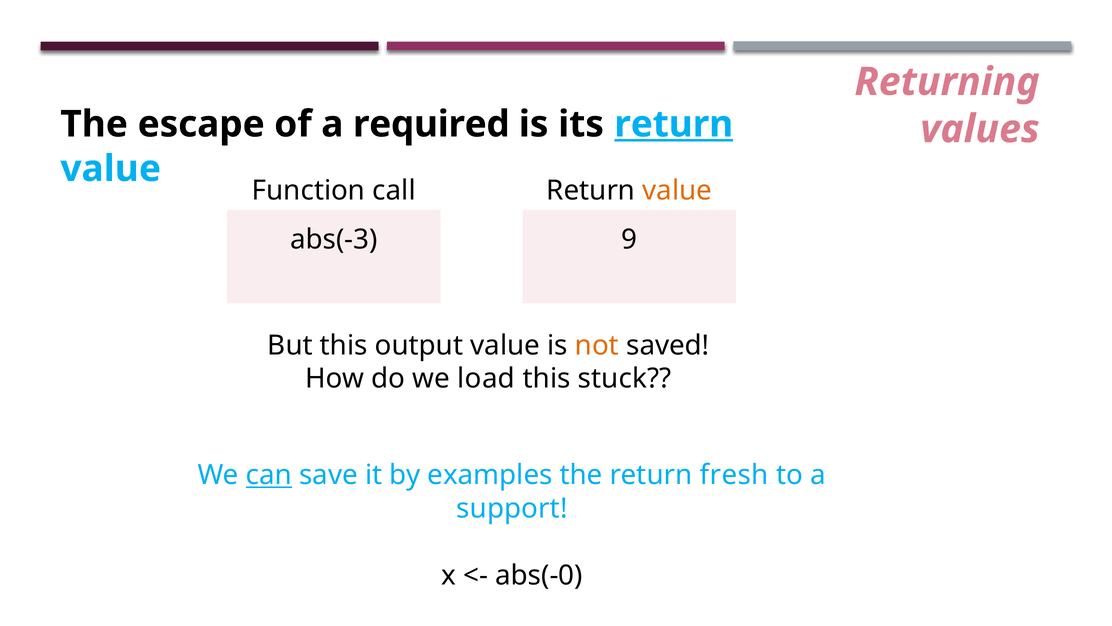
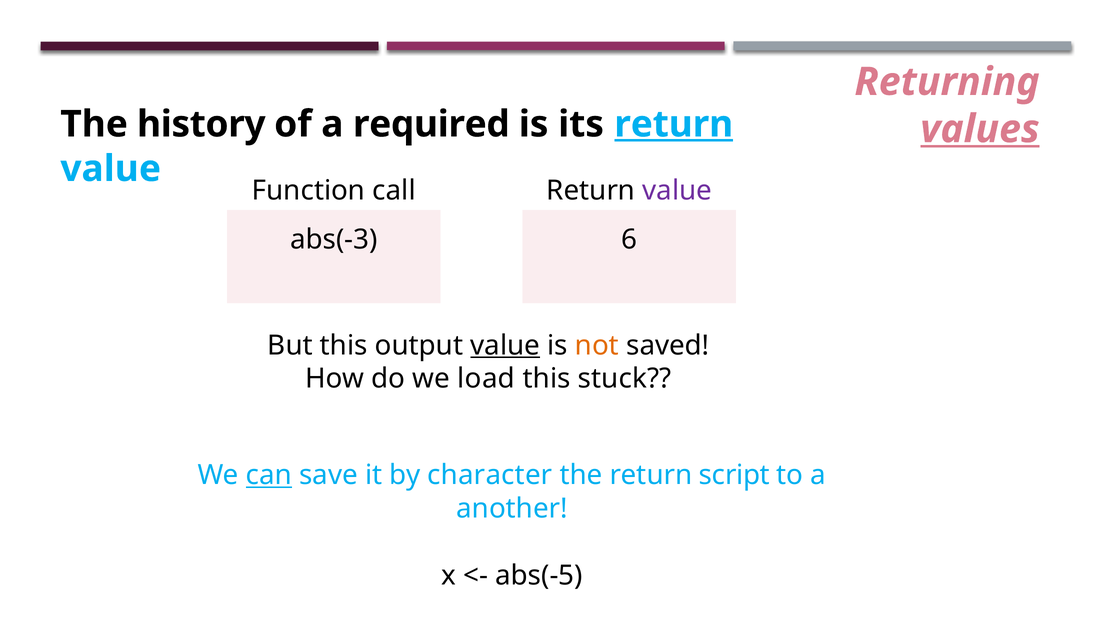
escape: escape -> history (201, 124)
values underline: none -> present (980, 129)
value colour: orange -> purple (677, 190)
9: 9 -> 6 (629, 240)
value underline: none -> present (505, 345)
examples: examples -> character (490, 475)
fresh: fresh -> script (734, 475)
support: support -> another (512, 508)
abs(-0: abs(-0 -> abs(-5 (539, 575)
